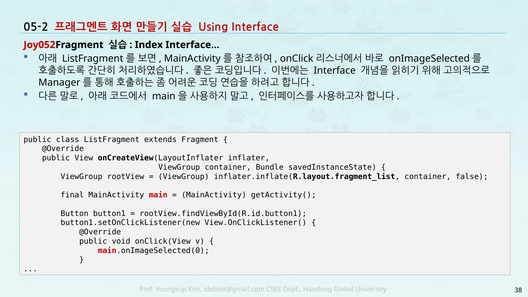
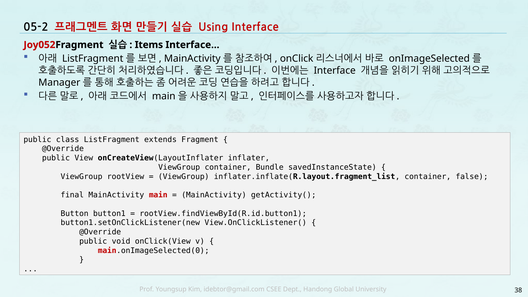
Index: Index -> Items (149, 45)
